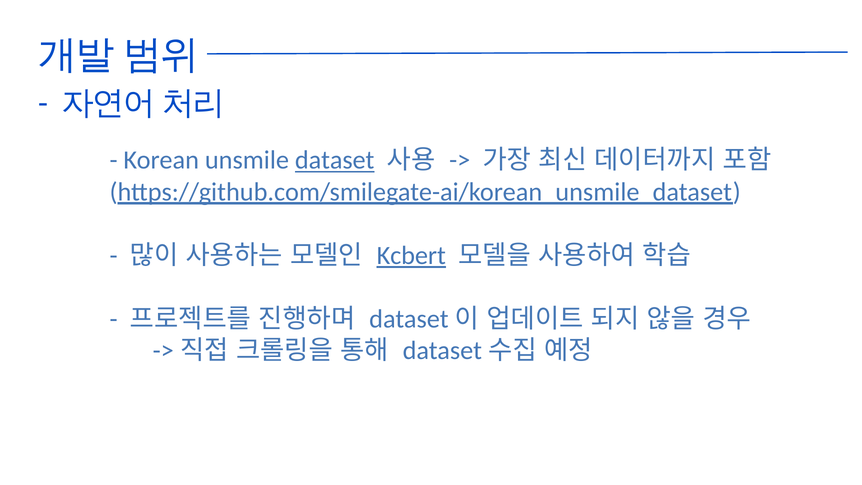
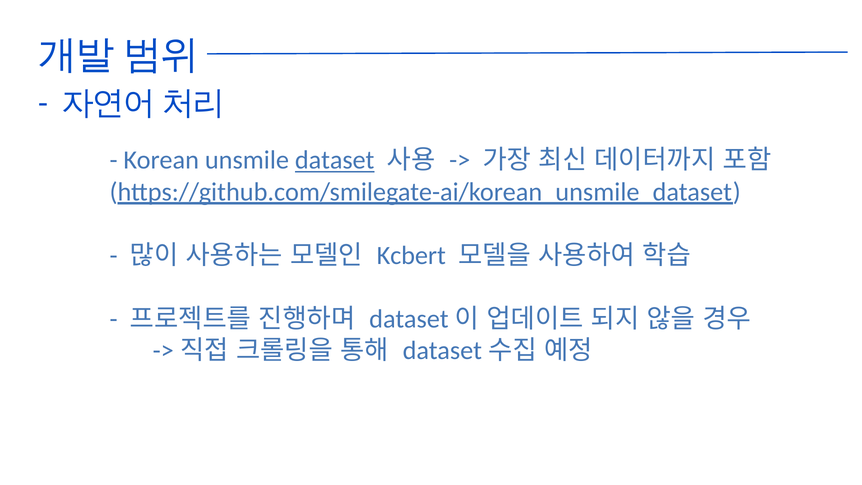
Kcbert underline: present -> none (411, 256)
